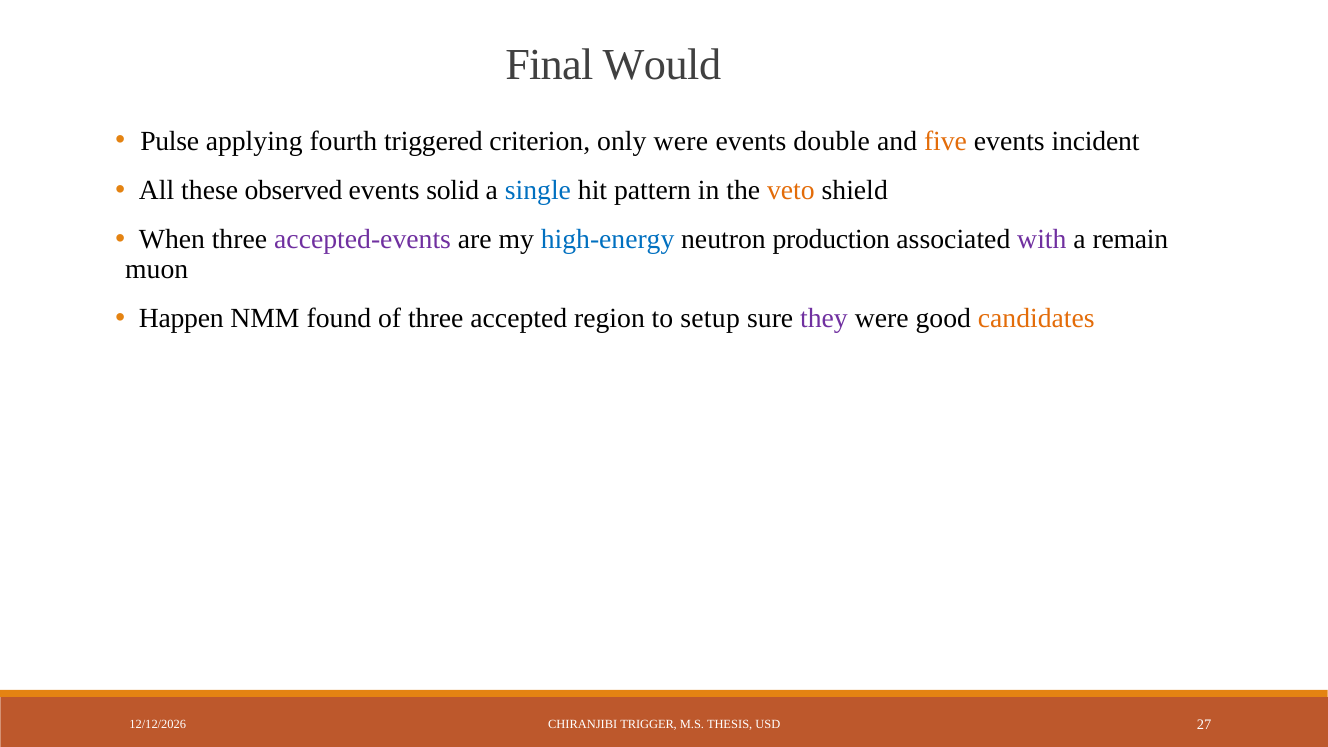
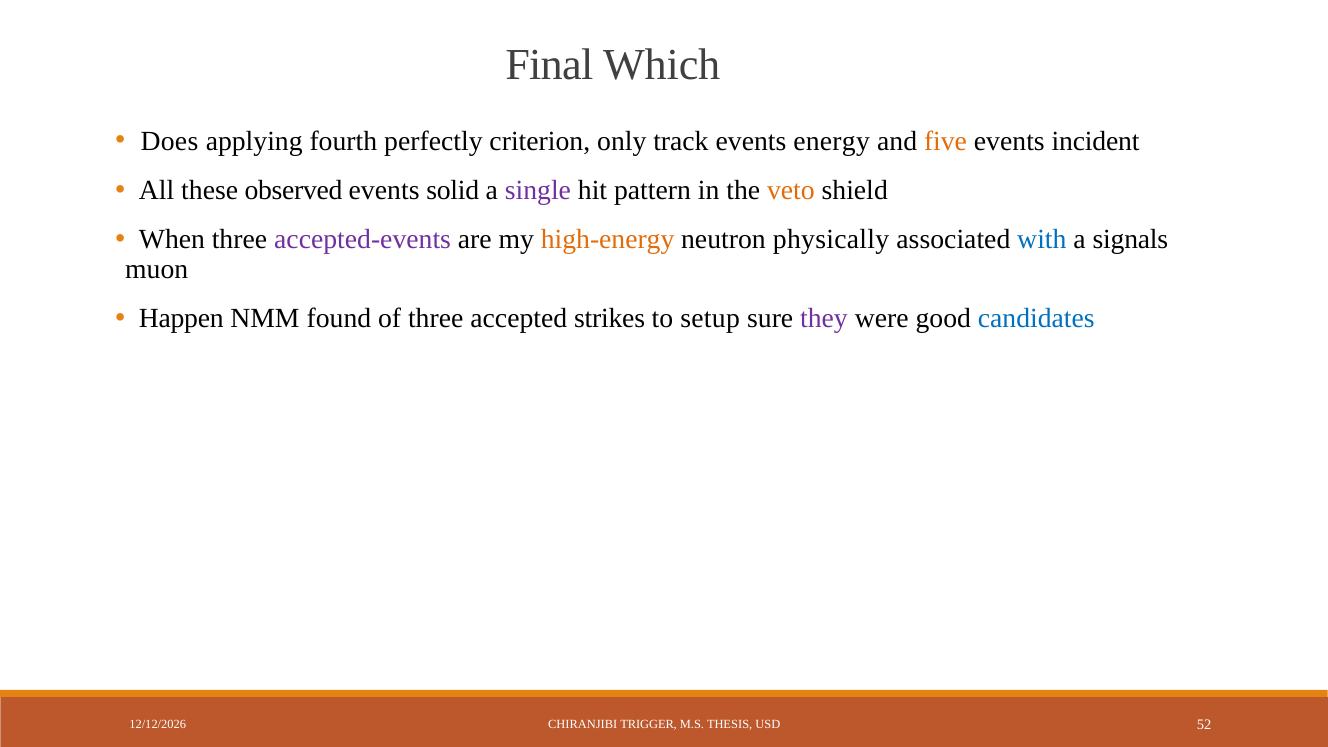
Would: Would -> Which (662, 65)
Pulse: Pulse -> Does (169, 141)
triggered: triggered -> perfectly (433, 141)
only were: were -> track (681, 141)
double: double -> energy (832, 141)
single colour: blue -> purple (538, 190)
high-energy colour: blue -> orange (608, 239)
production: production -> physically (831, 239)
with colour: purple -> blue (1042, 239)
remain: remain -> signals (1130, 239)
region: region -> strikes (610, 319)
candidates colour: orange -> blue (1036, 319)
27: 27 -> 52 (1204, 724)
